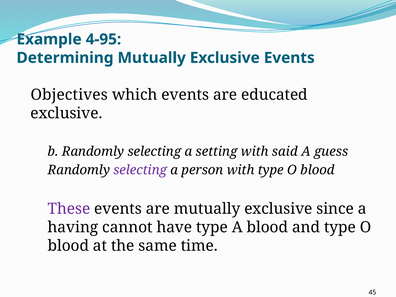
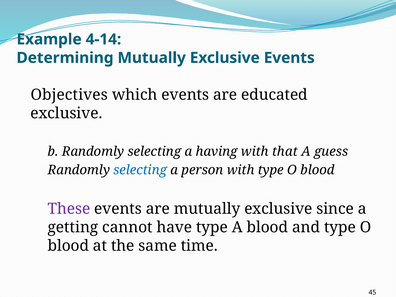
4-95: 4-95 -> 4-14 (103, 39)
setting: setting -> having (217, 151)
said: said -> that (285, 151)
selecting colour: purple -> blue (140, 170)
having: having -> getting (73, 227)
